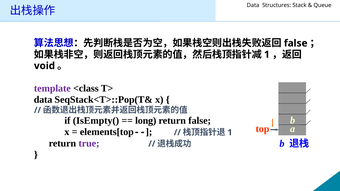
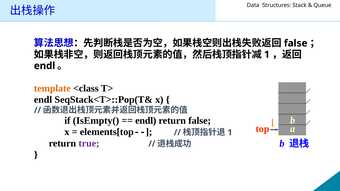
void: void -> endl (45, 66)
template colour: purple -> orange (52, 89)
data: data -> endl (43, 100)
long: long -> endl (146, 121)
